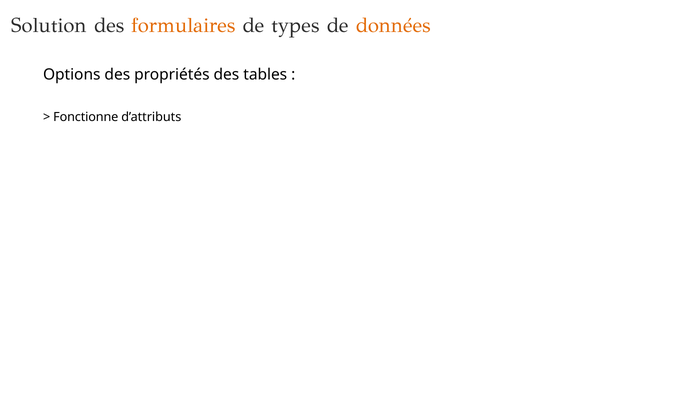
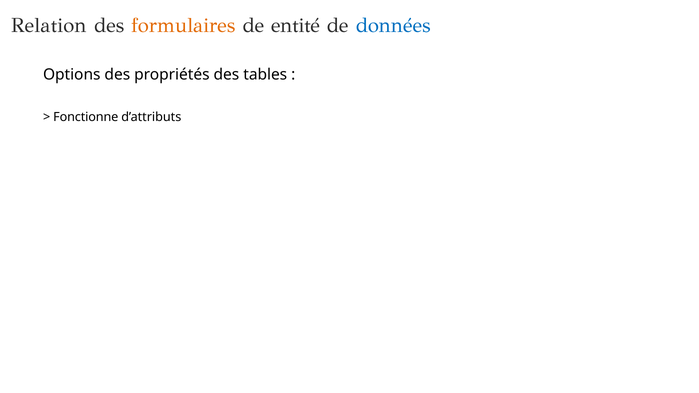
Solution: Solution -> Relation (49, 26)
types: types -> entité (296, 26)
données colour: orange -> blue (393, 26)
